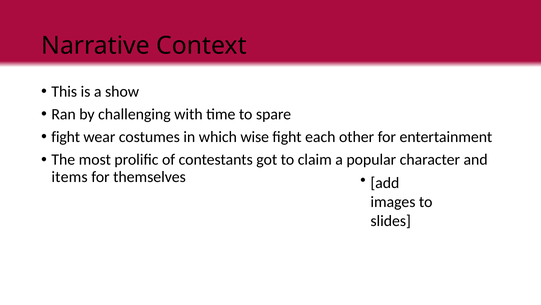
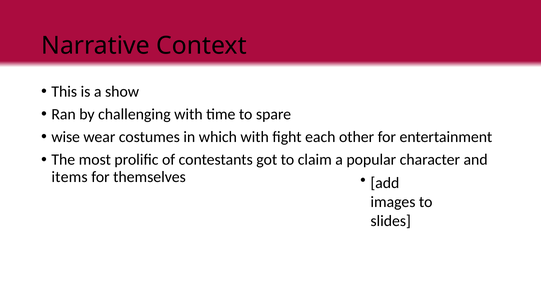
fight: fight -> wise (66, 137)
which wise: wise -> with (255, 137)
